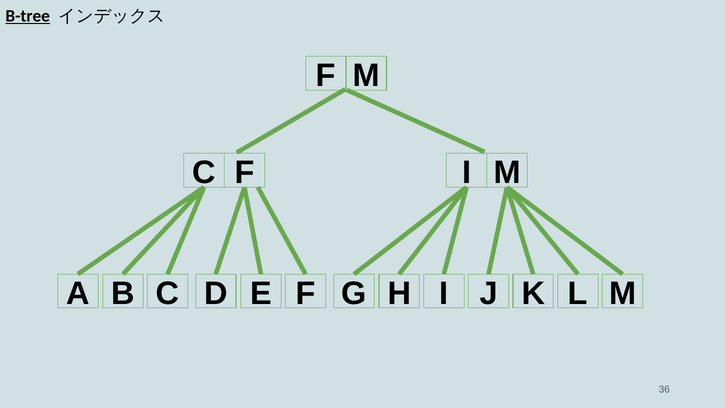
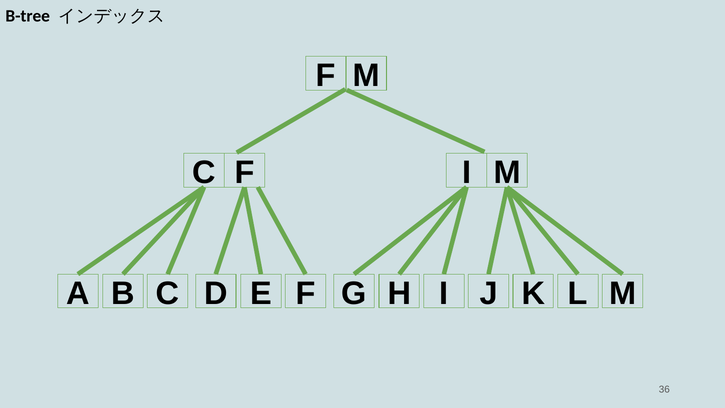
B-tree underline: present -> none (28, 16)
